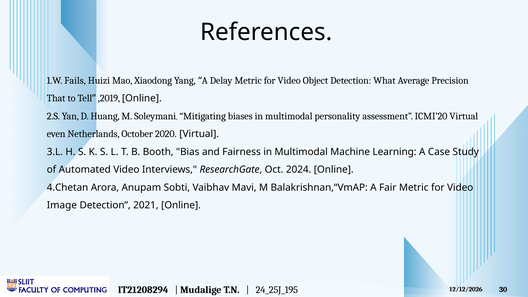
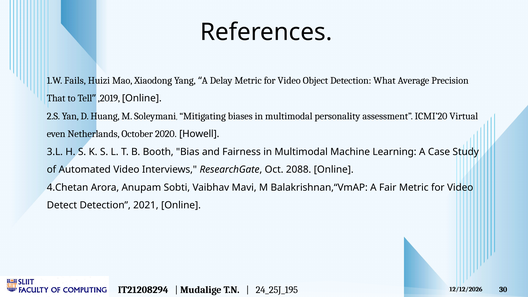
2020 Virtual: Virtual -> Howell (199, 134)
2024: 2024 -> 2088 (299, 170)
Image: Image -> Detect (62, 205)
